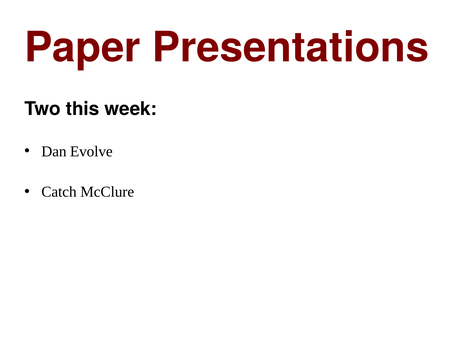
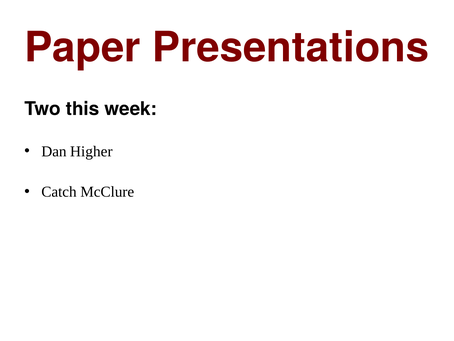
Evolve: Evolve -> Higher (91, 151)
